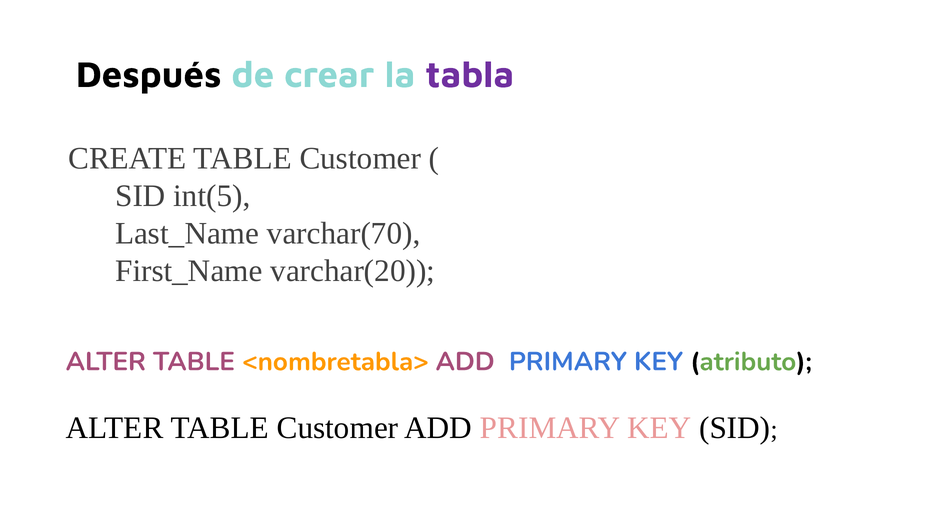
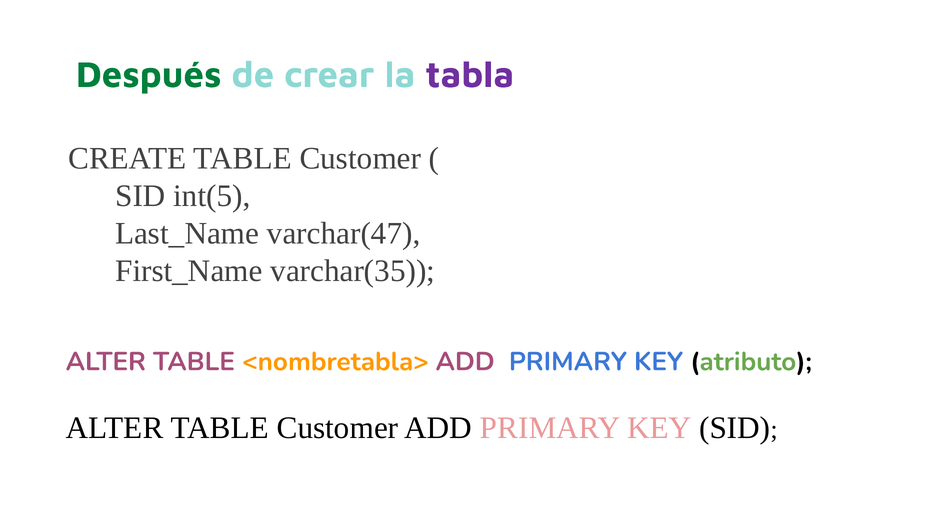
Después colour: black -> green (149, 75)
varchar(70: varchar(70 -> varchar(47 (344, 233)
varchar(20: varchar(20 -> varchar(35 (353, 271)
